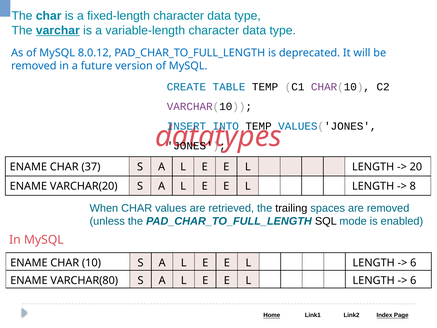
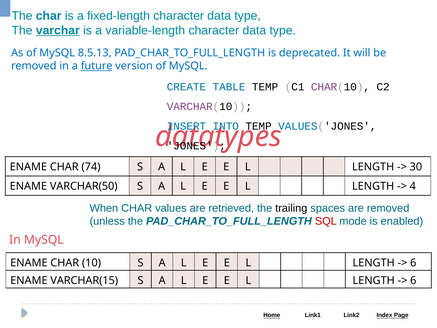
8.0.12: 8.0.12 -> 8.5.13 (95, 53)
future underline: none -> present (97, 66)
37: 37 -> 74 (91, 167)
20: 20 -> 30 (416, 167)
VARCHAR(20: VARCHAR(20 -> VARCHAR(50 (84, 186)
8: 8 -> 4 (413, 186)
SQL colour: black -> red (326, 221)
VARCHAR(80: VARCHAR(80 -> VARCHAR(15 (84, 280)
